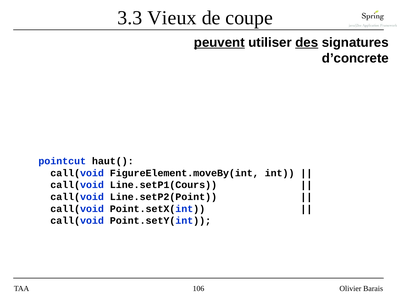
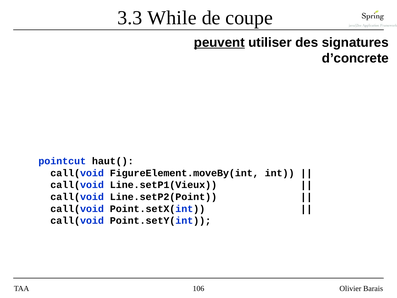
Vieux: Vieux -> While (172, 18)
des underline: present -> none (307, 42)
Line.setP1(Cours: Line.setP1(Cours -> Line.setP1(Vieux (163, 185)
